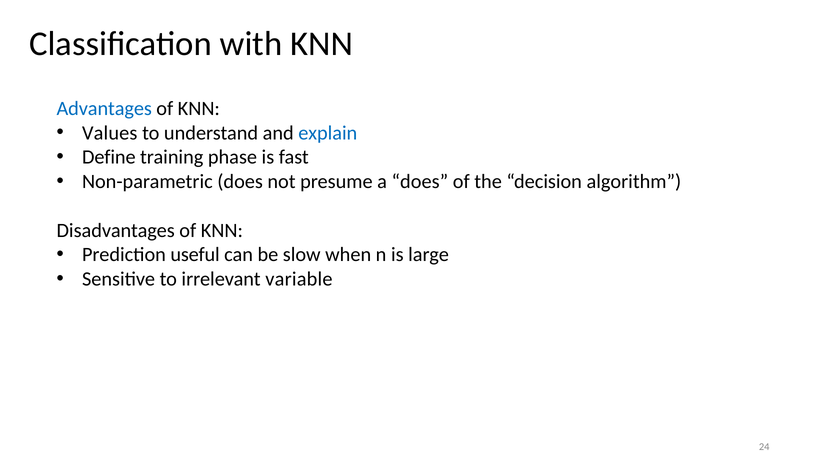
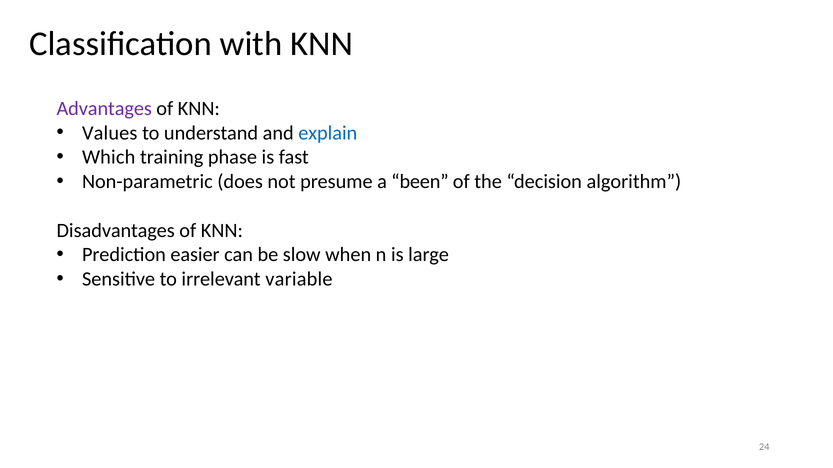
Advantages colour: blue -> purple (104, 109)
Define: Define -> Which (109, 157)
a does: does -> been (420, 182)
useful: useful -> easier (195, 255)
